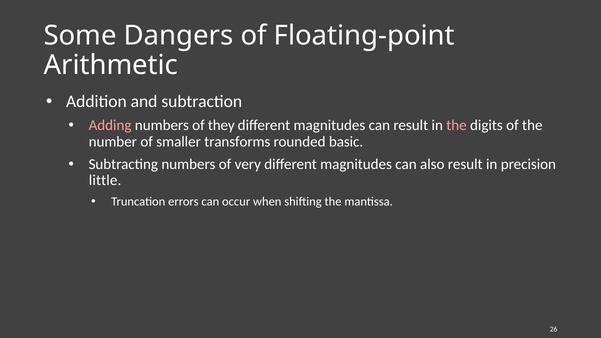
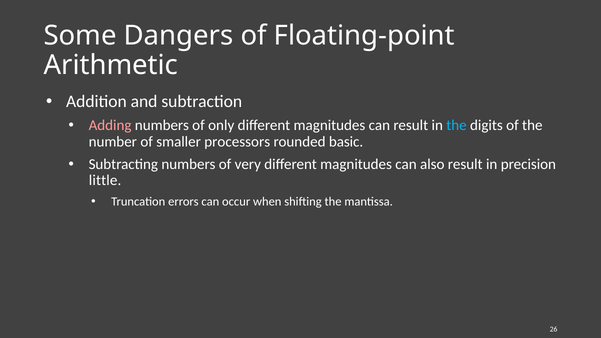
they: they -> only (221, 125)
the colour: pink -> light blue (456, 125)
transforms: transforms -> processors (237, 142)
